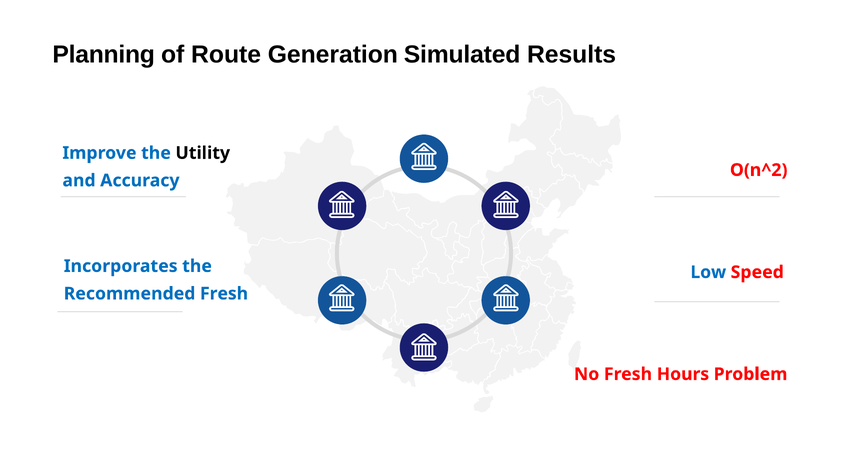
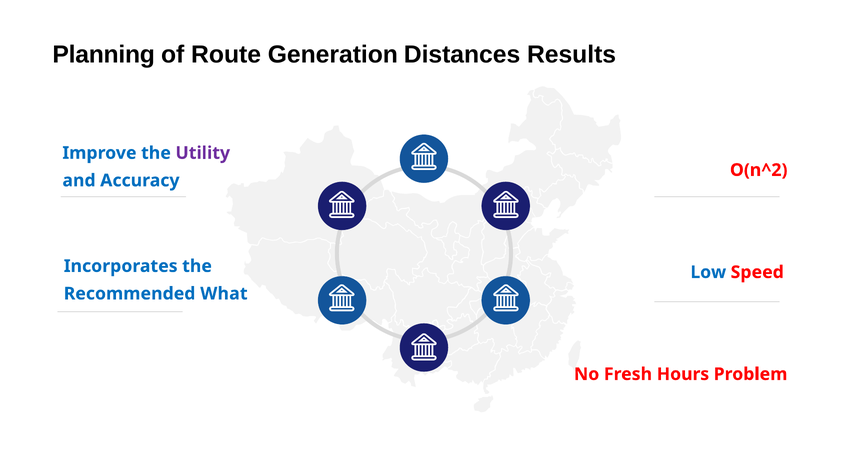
Simulated: Simulated -> Distances (462, 55)
Utility colour: black -> purple (203, 153)
Recommended Fresh: Fresh -> What (224, 294)
